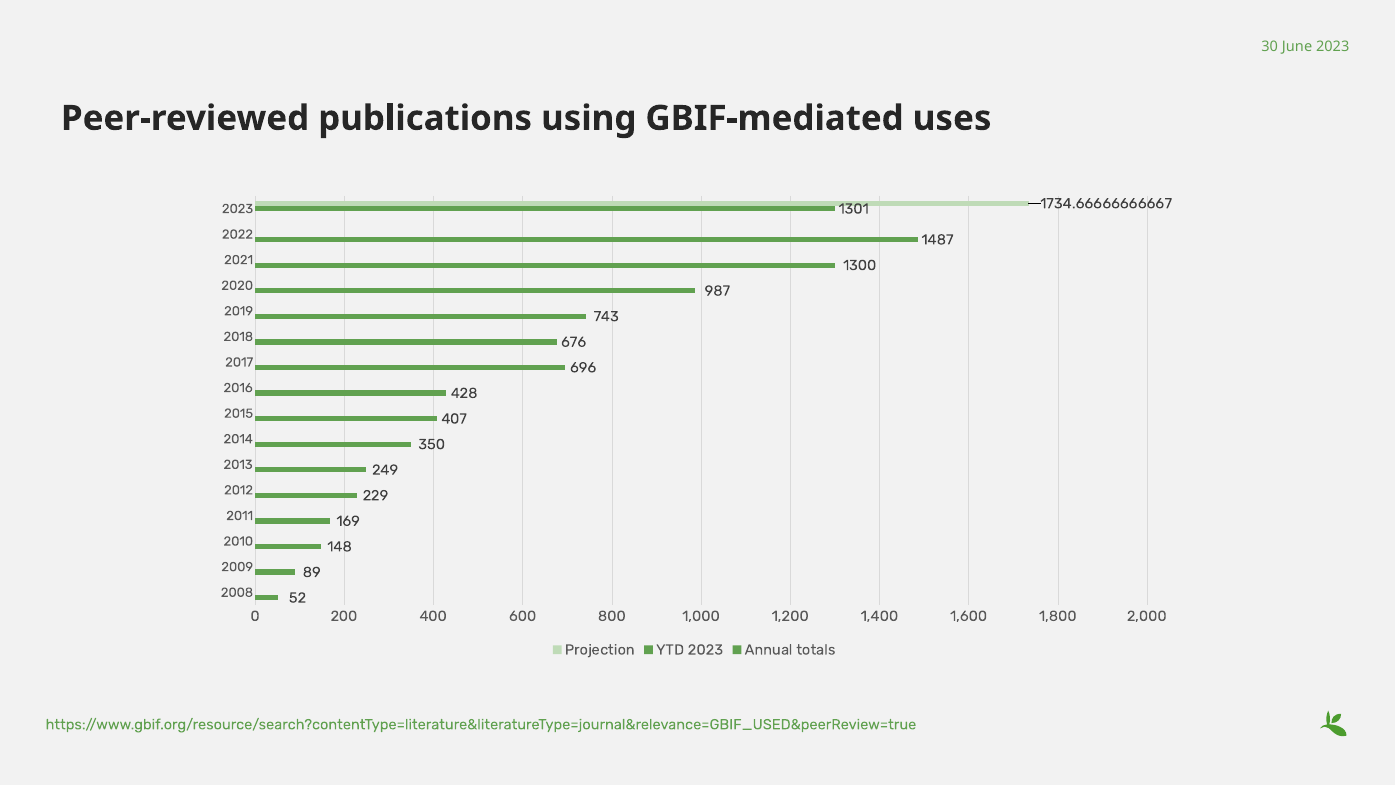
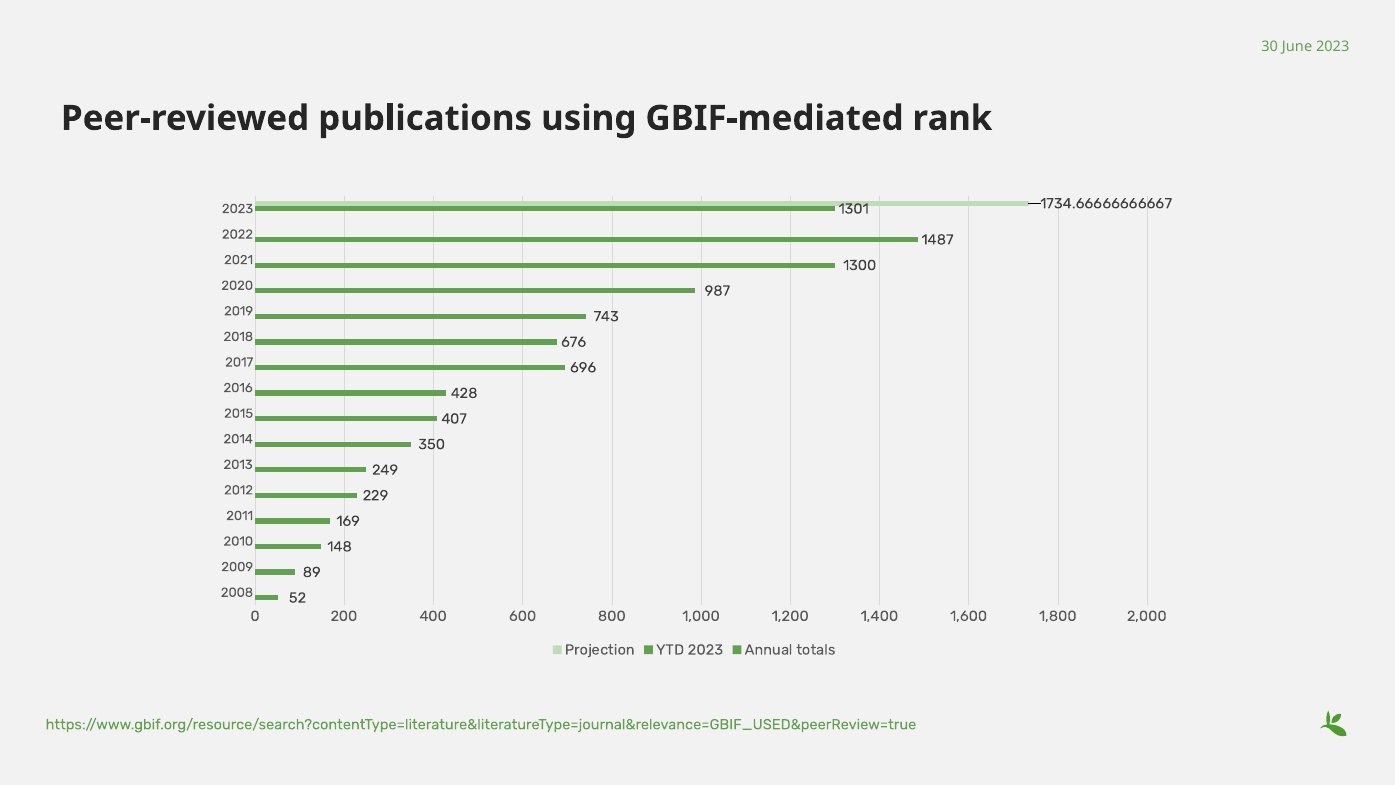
uses: uses -> rank (952, 118)
